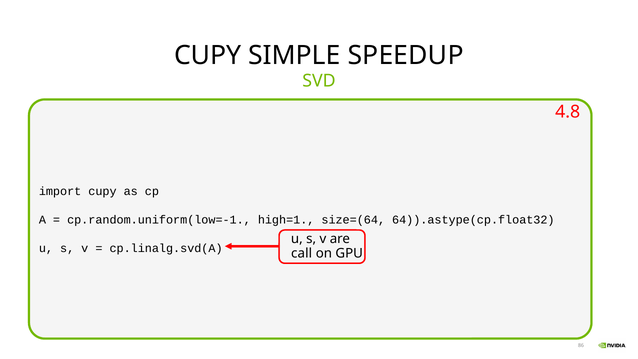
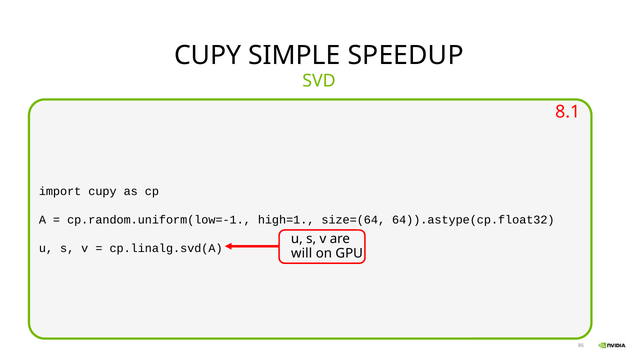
4.8: 4.8 -> 8.1 (568, 112)
call: call -> will (302, 253)
